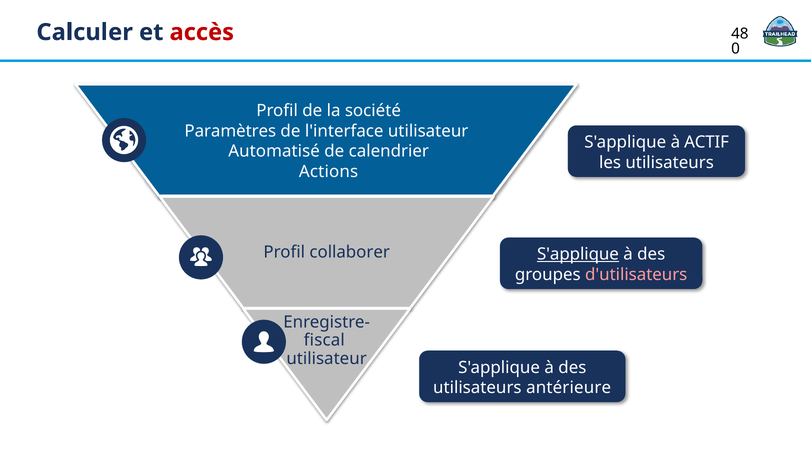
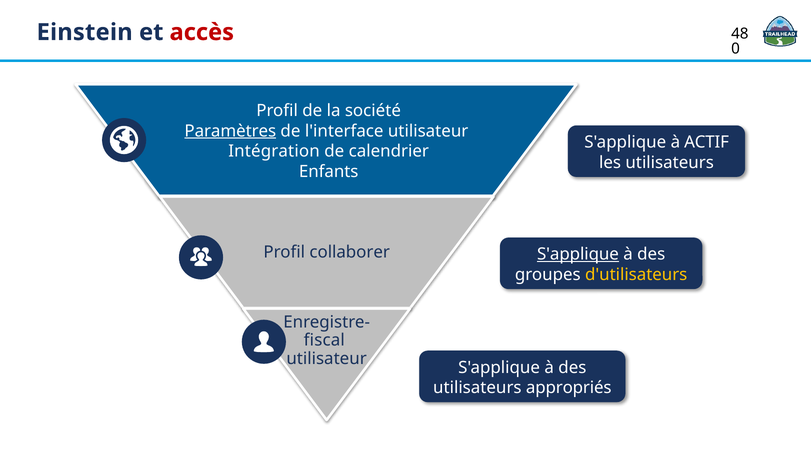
Calculer: Calculer -> Einstein (85, 32)
Paramètres underline: none -> present (230, 131)
Automatisé: Automatisé -> Intégration (274, 151)
Actions: Actions -> Enfants (329, 172)
d'utilisateurs colour: pink -> yellow (636, 275)
antérieure: antérieure -> appropriés (569, 388)
